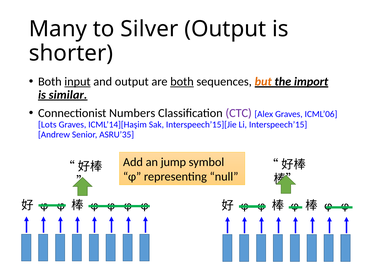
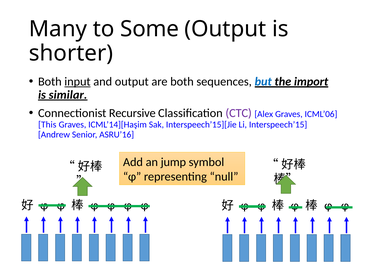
Silver: Silver -> Some (150, 29)
both underline: present -> none (182, 82)
but colour: orange -> blue (263, 82)
Numbers: Numbers -> Recursive (132, 113)
Lots: Lots -> This (47, 125)
ASRU’35: ASRU’35 -> ASRU’16 (117, 135)
